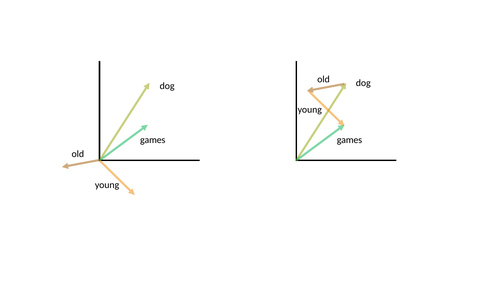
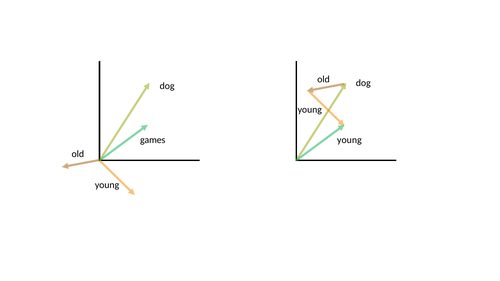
games: games -> young (349, 140)
